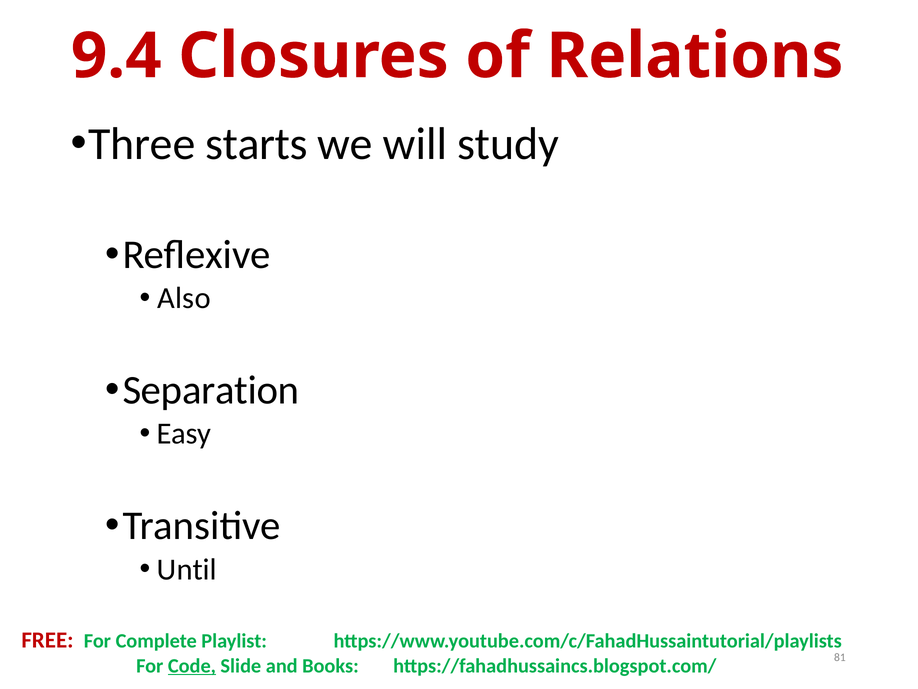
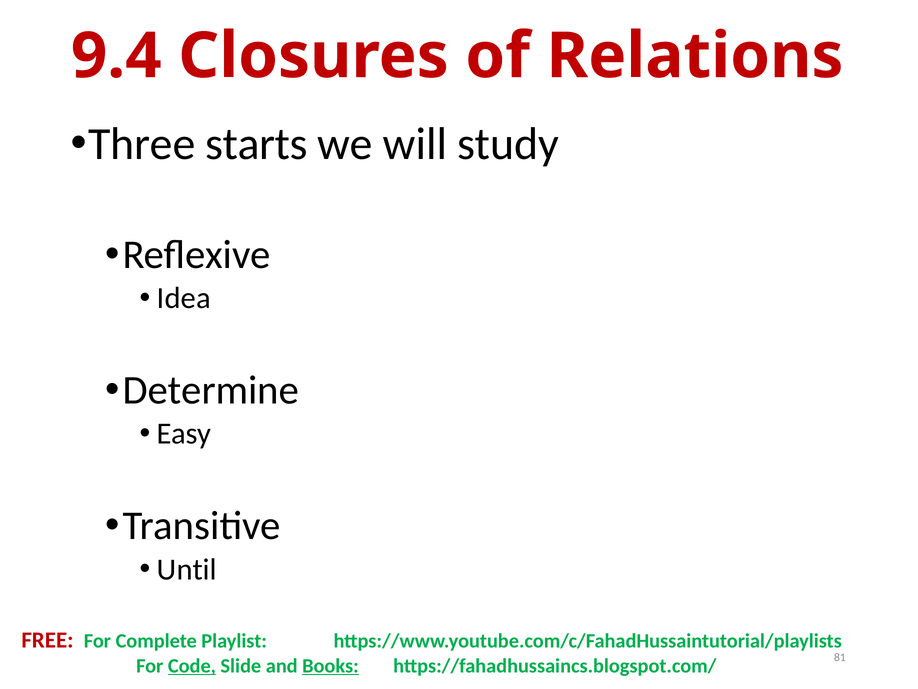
Also: Also -> Idea (184, 298)
Separation: Separation -> Determine (211, 390)
Books underline: none -> present (330, 665)
